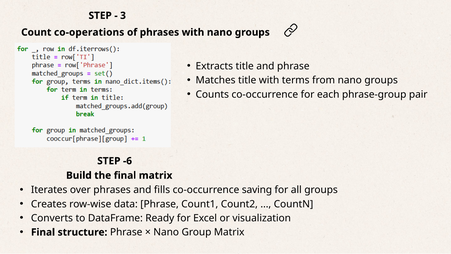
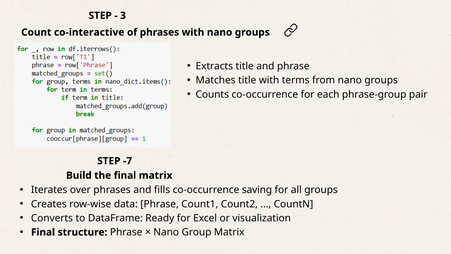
co-operations: co-operations -> co-interactive (89, 32)
-6: -6 -> -7 (128, 161)
